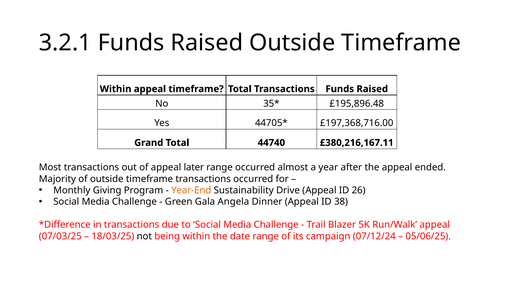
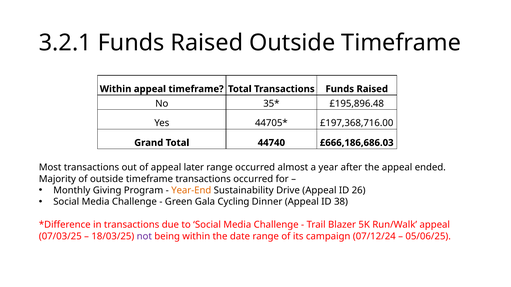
£380,216,167.11: £380,216,167.11 -> £666,186,686.03 (357, 143)
Angela: Angela -> Cycling (233, 202)
not colour: black -> purple (144, 237)
